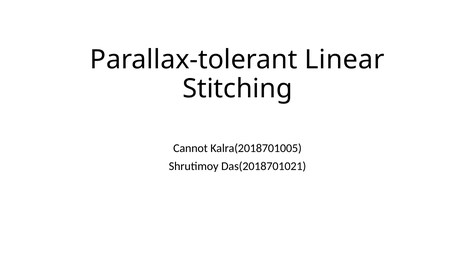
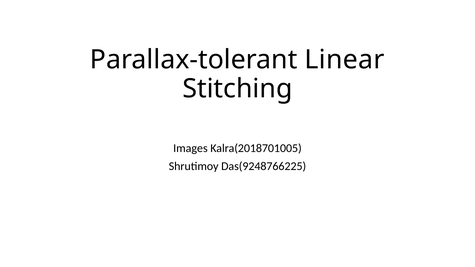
Cannot: Cannot -> Images (190, 148)
Das(2018701021: Das(2018701021 -> Das(9248766225 (264, 166)
